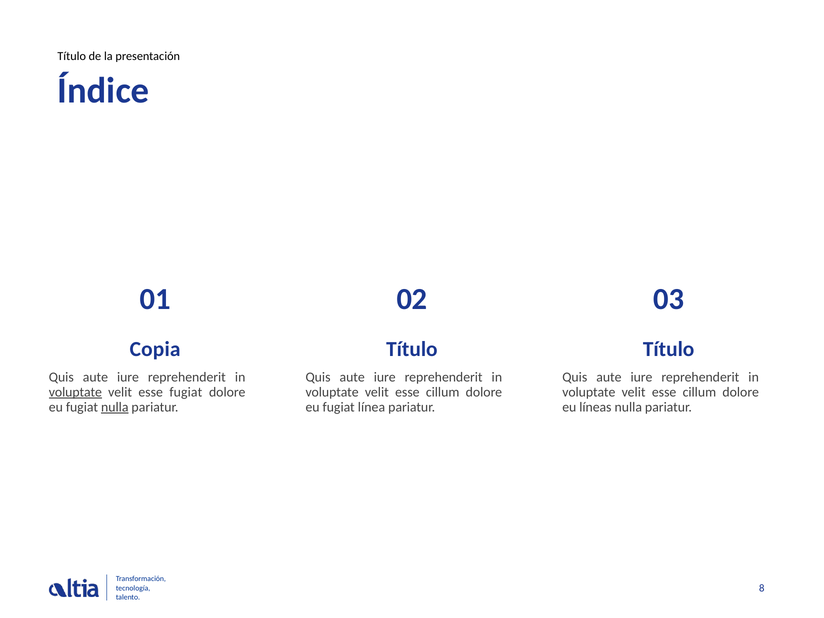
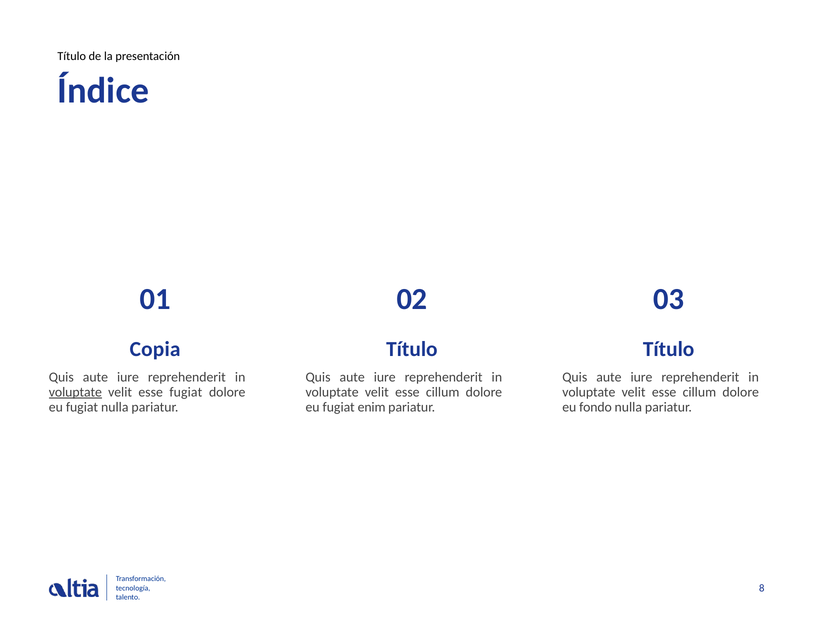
nulla underline: present -> none (115, 407)
línea: línea -> enim (372, 407)
líneas: líneas -> fondo (595, 407)
